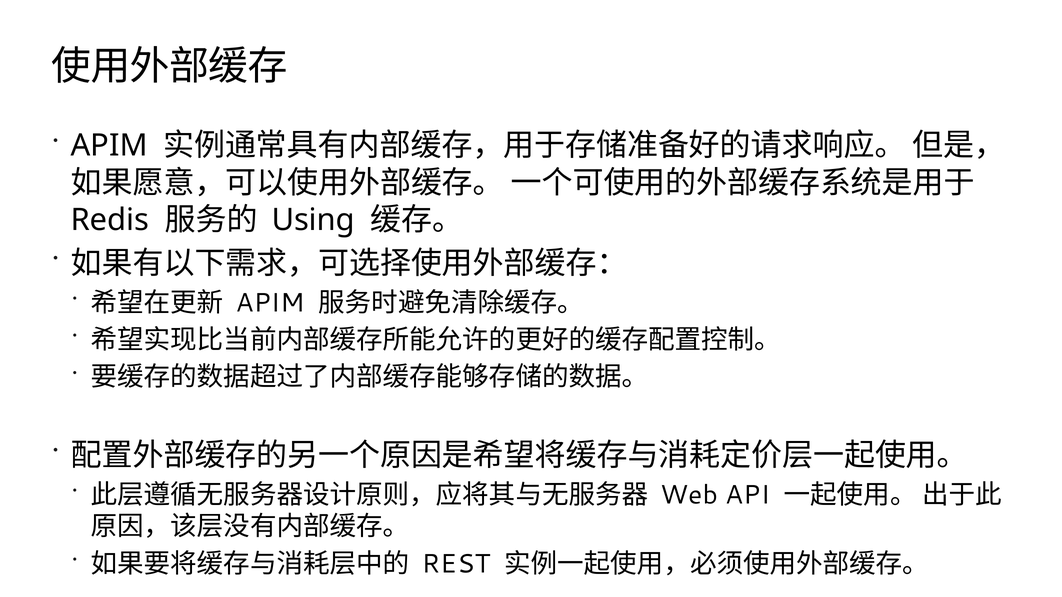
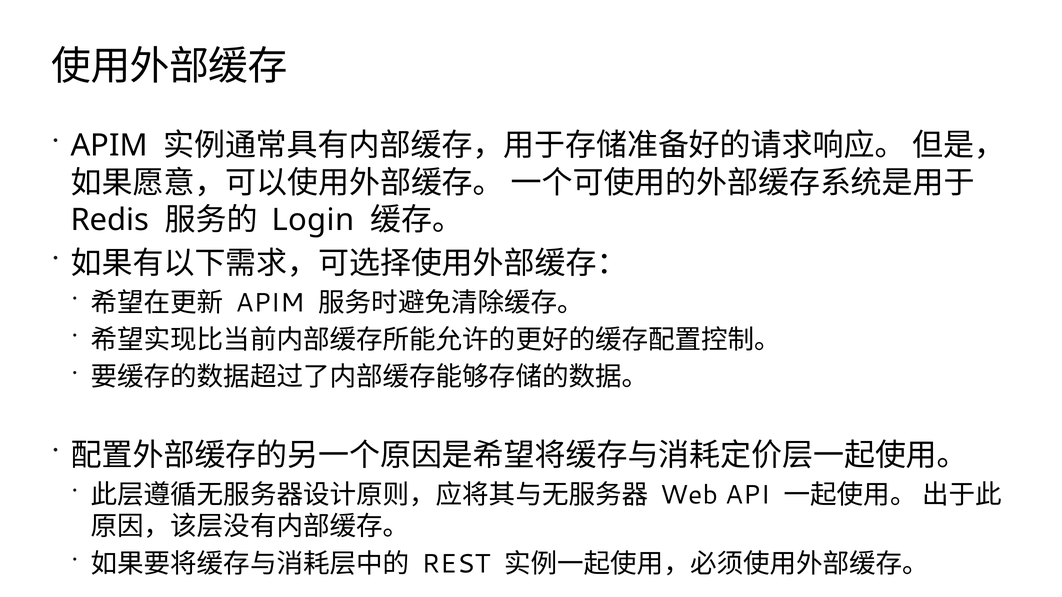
Using: Using -> Login (313, 220)
